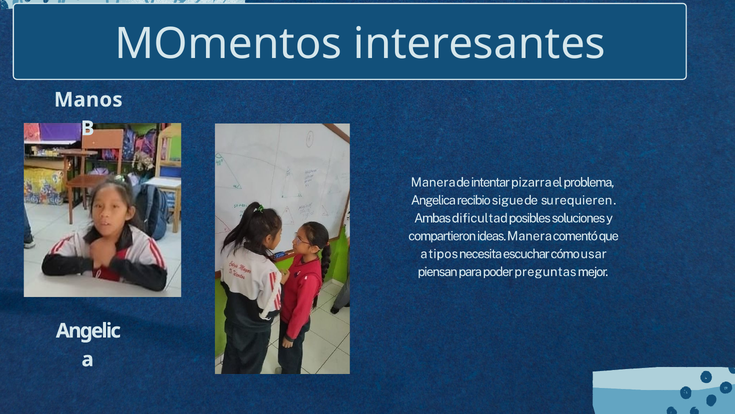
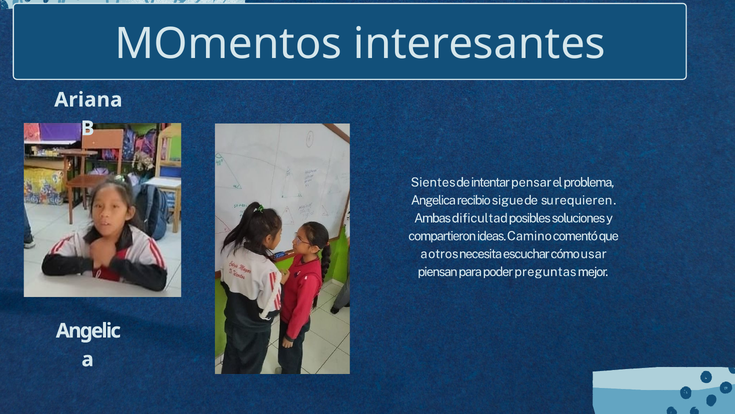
Manos: Manos -> Ariana (88, 100)
Manera: Manera -> Sientes (433, 182)
pizarra: pizarra -> pensar (531, 182)
ideas Manera: Manera -> Camino (529, 236)
tipos: tipos -> otros (443, 254)
